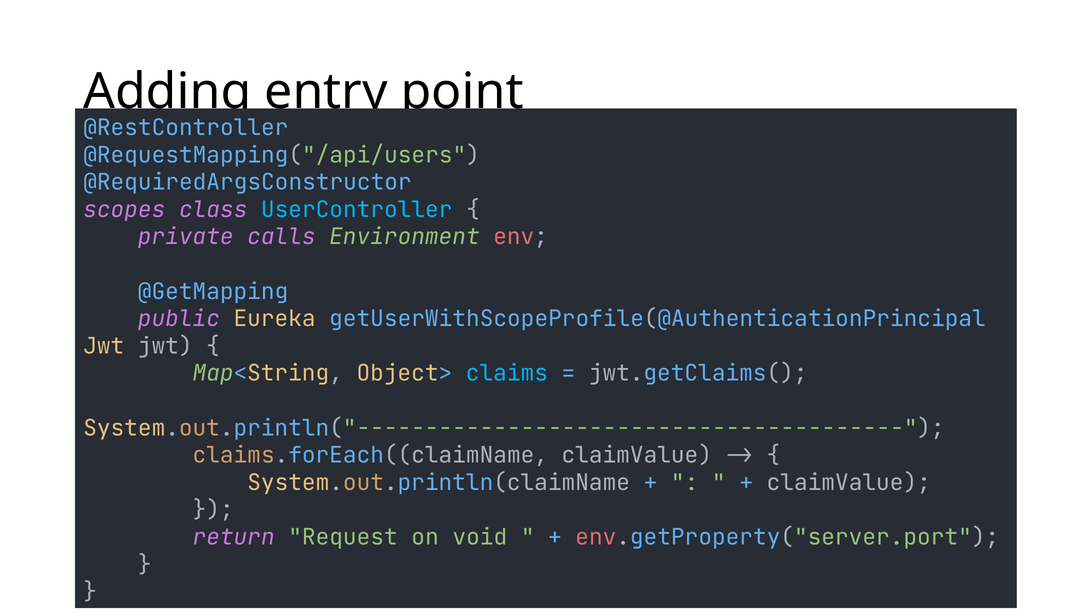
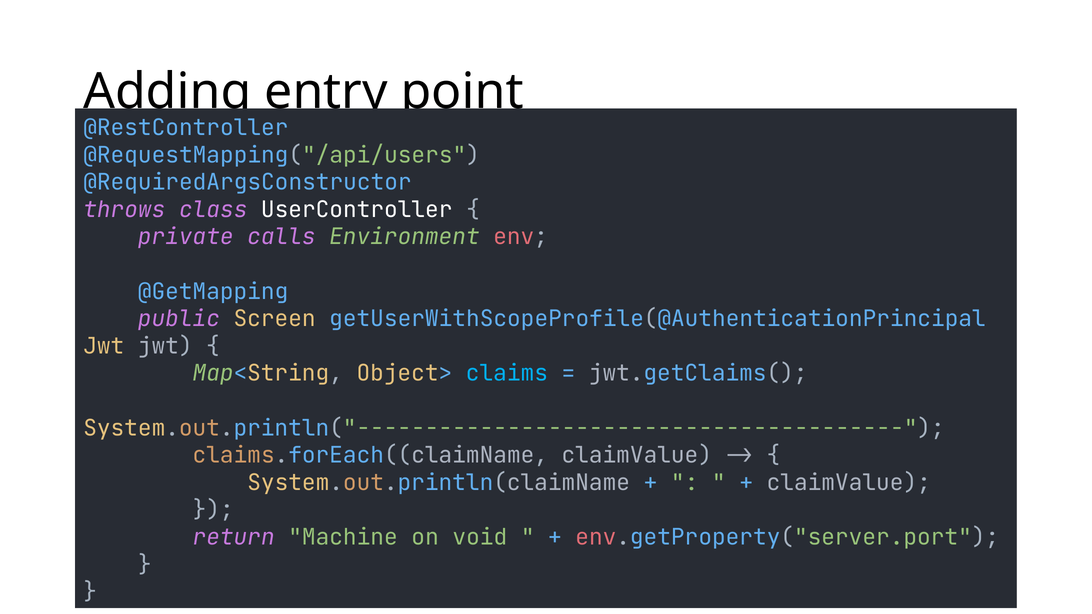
scopes: scopes -> throws (124, 210)
UserController colour: light blue -> white (357, 210)
Eureka: Eureka -> Screen (275, 319)
Request: Request -> Machine (343, 537)
